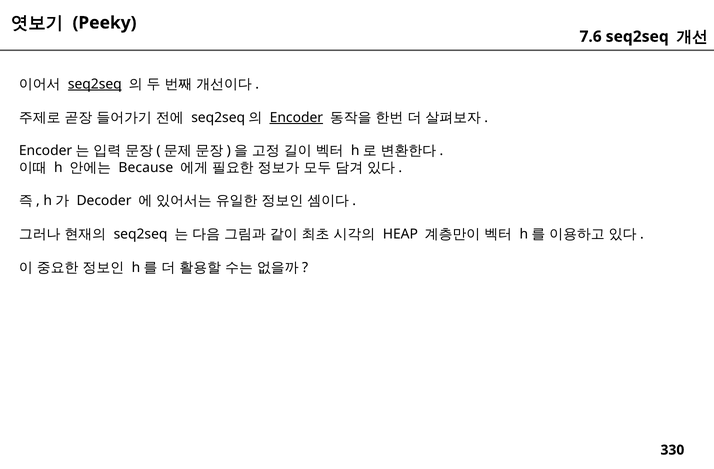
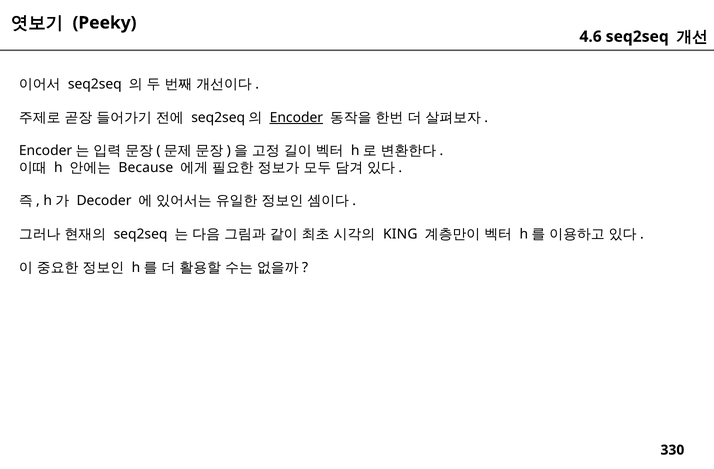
7.6: 7.6 -> 4.6 (591, 37)
seq2seq underline: present -> none (95, 84)
HEAP: HEAP -> KING (400, 234)
